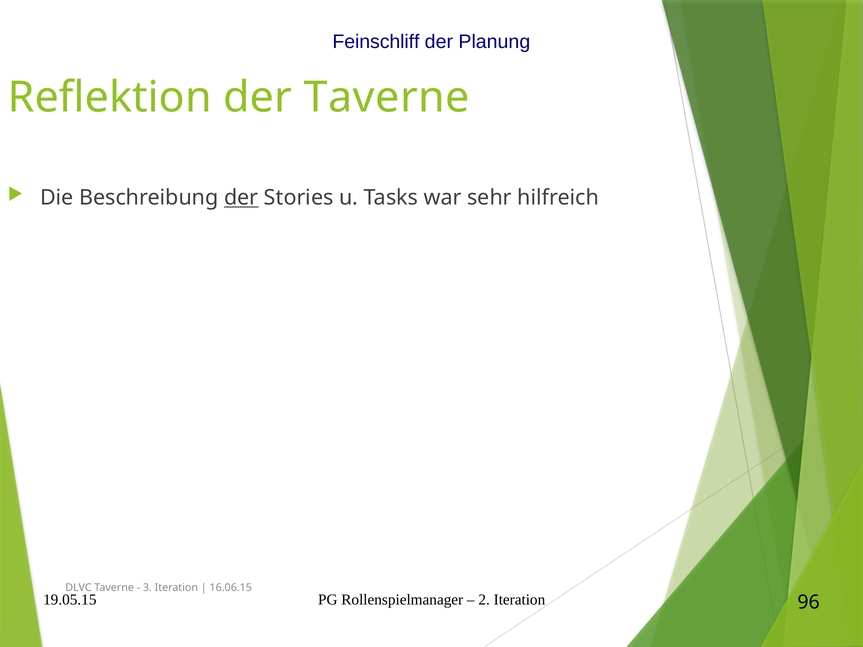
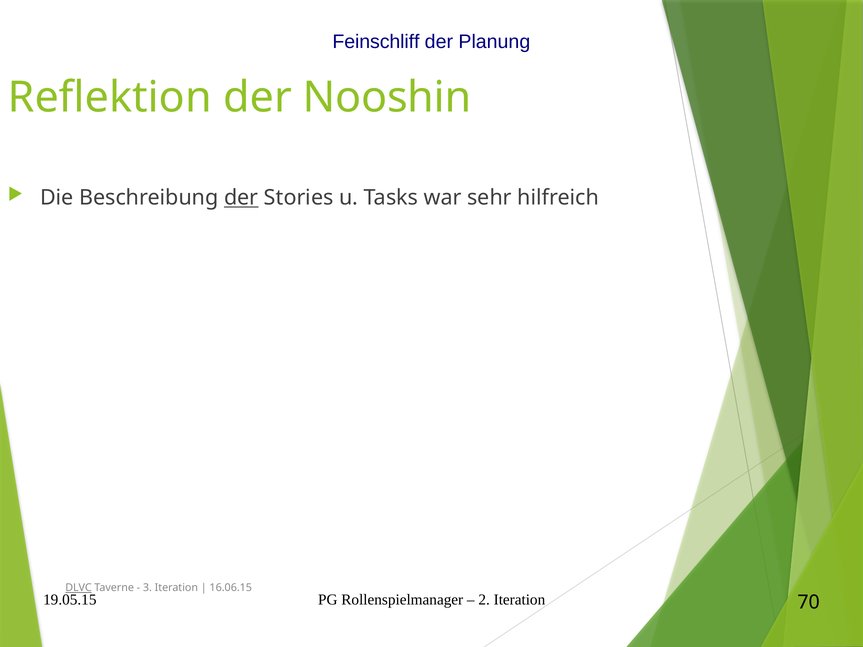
der Taverne: Taverne -> Nooshin (387, 97)
DLVC underline: none -> present (79, 588)
96: 96 -> 70 (809, 603)
